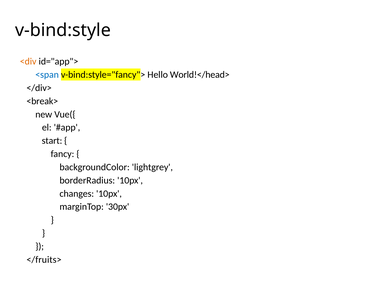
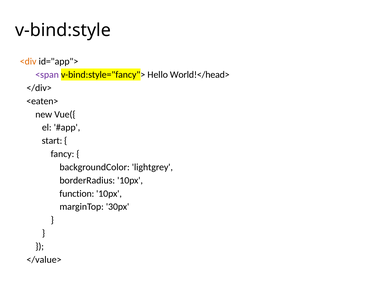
<span colour: blue -> purple (47, 75)
<break>: <break> -> <eaten> (42, 101)
changes: changes -> function (77, 193)
</fruits>: </fruits> -> </value> (44, 259)
